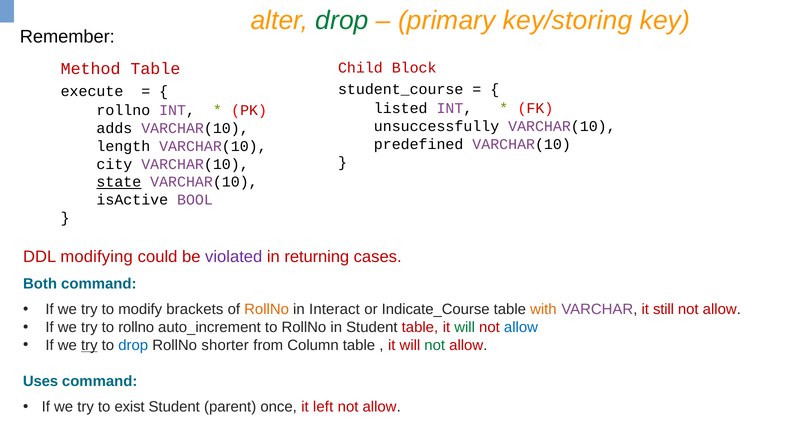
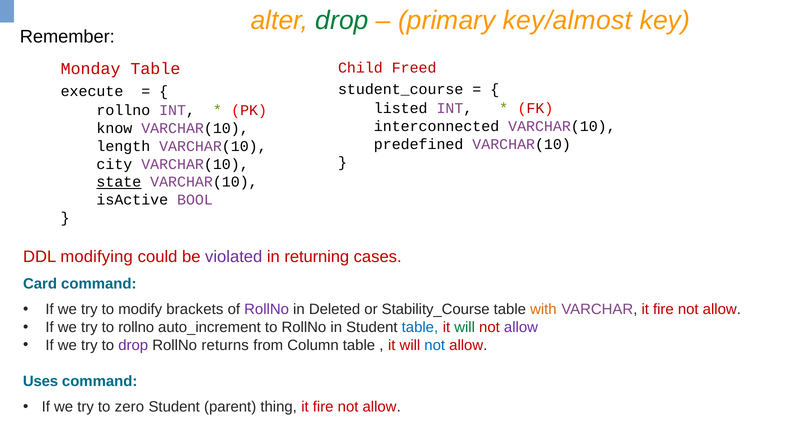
key/storing: key/storing -> key/almost (568, 21)
Block: Block -> Freed (414, 68)
Method: Method -> Monday (91, 69)
unsuccessfully: unsuccessfully -> interconnected (437, 126)
adds: adds -> know (114, 128)
Both: Both -> Card (40, 283)
RollNo colour: orange -> purple (267, 309)
Interact: Interact -> Deleted (335, 309)
Indicate_Course: Indicate_Course -> Stability_Course (436, 309)
VARCHAR it still: still -> fire (663, 309)
table colour: red -> blue (420, 327)
allow colour: blue -> purple (521, 327)
try underline: present -> none (89, 345)
drop colour: blue -> purple (133, 345)
shorter: shorter -> returns (225, 345)
not colour: green -> blue (435, 345)
exist: exist -> zero (129, 407)
once: once -> thing (279, 407)
left: left -> fire (323, 407)
